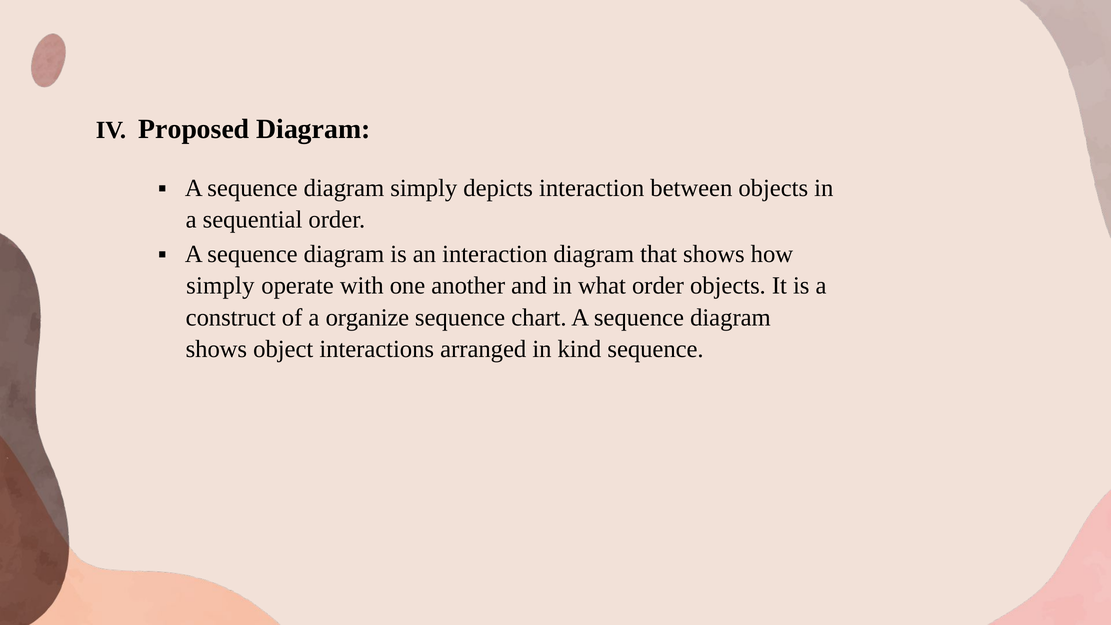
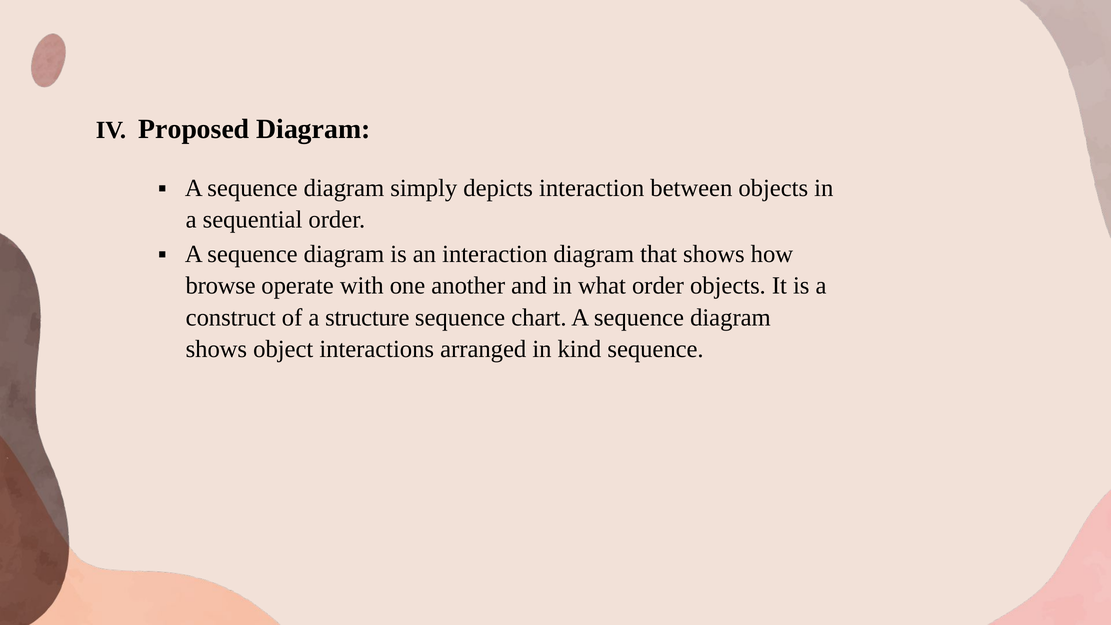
simply: simply -> browse (221, 286)
organize: organize -> structure (367, 318)
